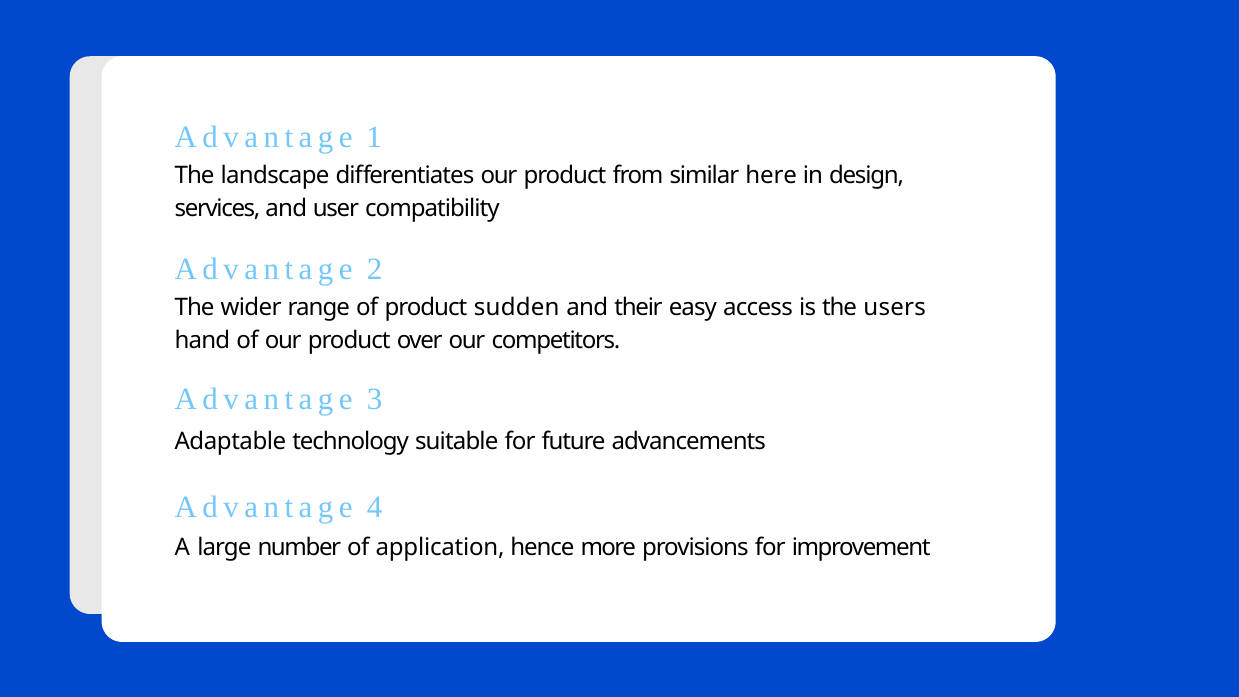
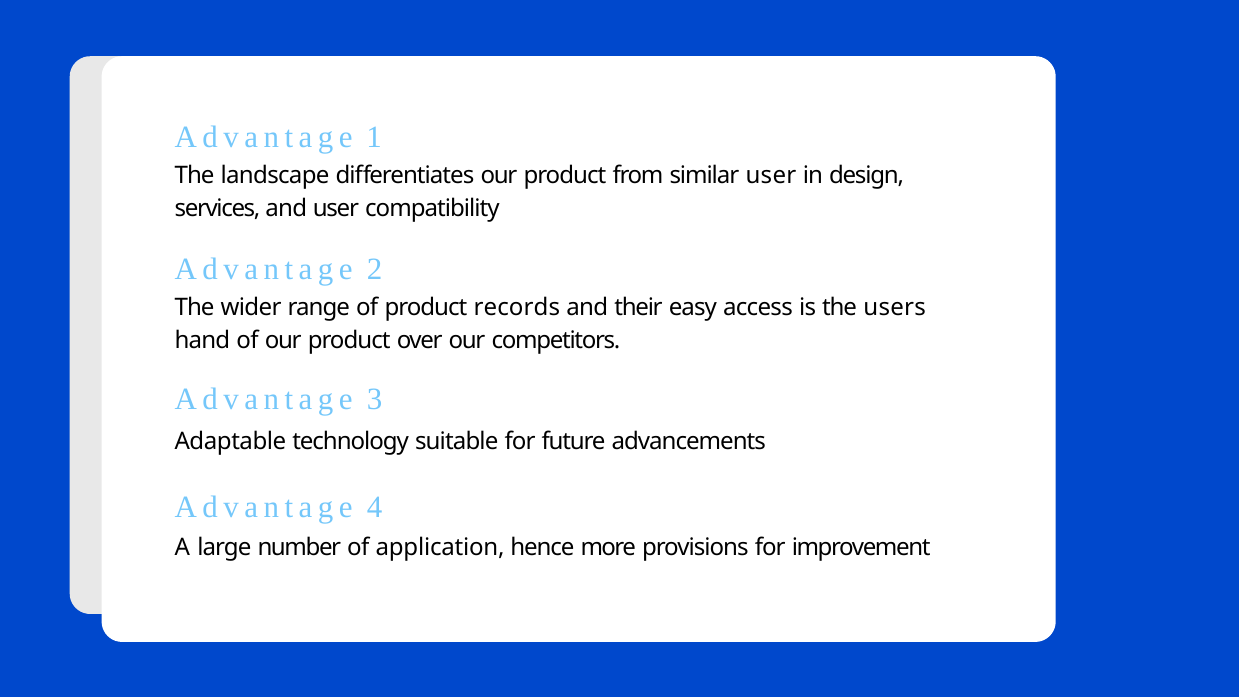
similar here: here -> user (771, 176)
sudden: sudden -> records (517, 308)
